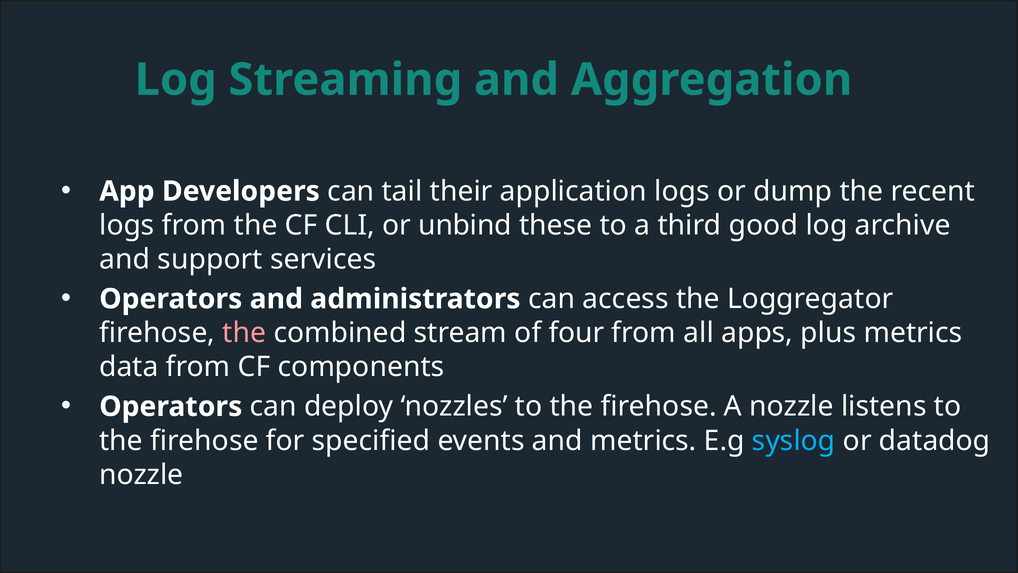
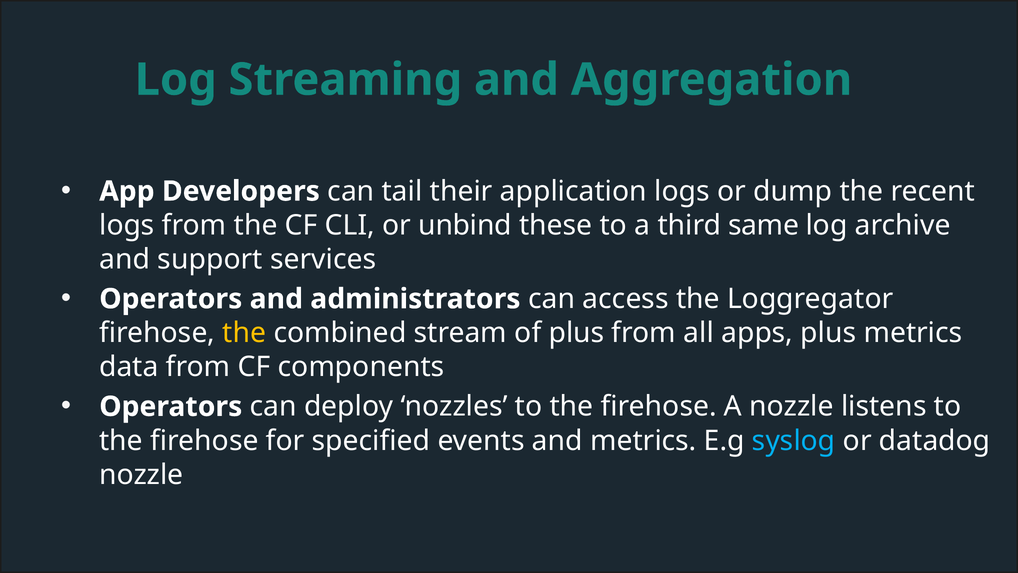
good: good -> same (764, 225)
the colour: pink -> yellow (244, 333)
of four: four -> plus (576, 333)
